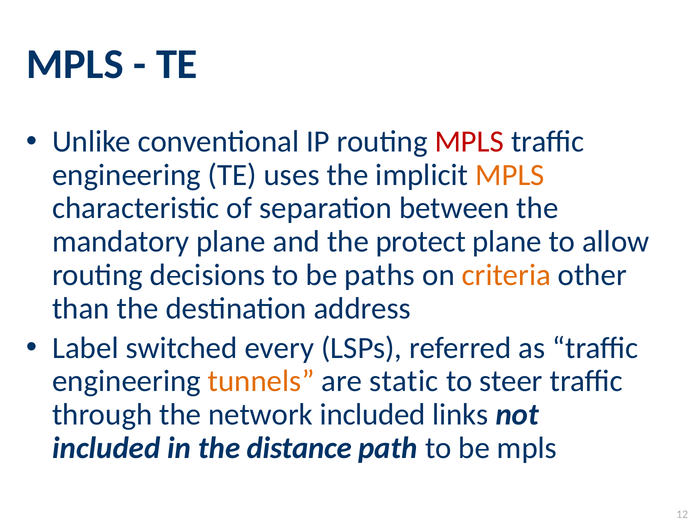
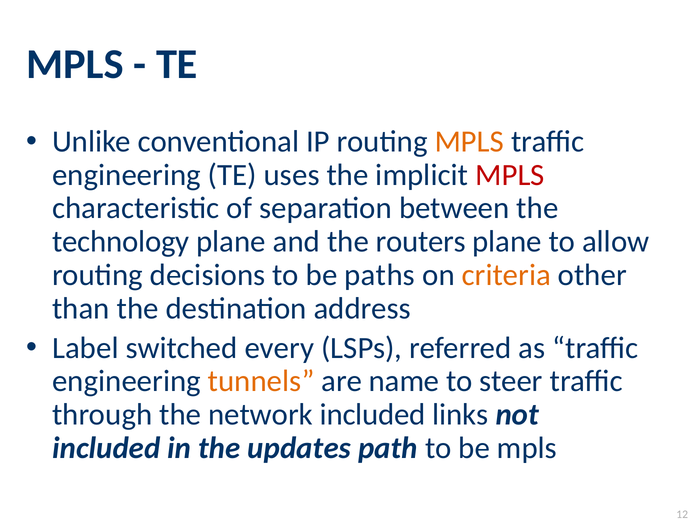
MPLS colour: red -> orange (469, 142)
MPLS colour: orange -> red (510, 175)
mandatory: mandatory -> technology (121, 242)
protect: protect -> routers (421, 242)
static: static -> name (404, 381)
distance: distance -> updates (299, 448)
